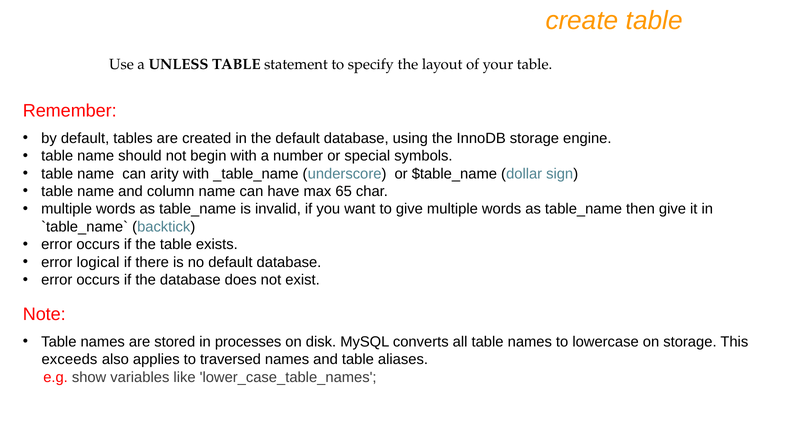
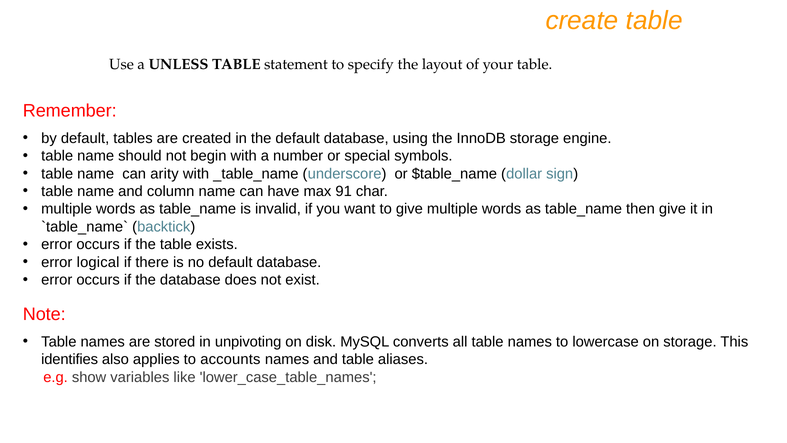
65: 65 -> 91 (344, 191)
processes: processes -> unpivoting (248, 342)
exceeds: exceeds -> identifies (70, 359)
traversed: traversed -> accounts (230, 359)
